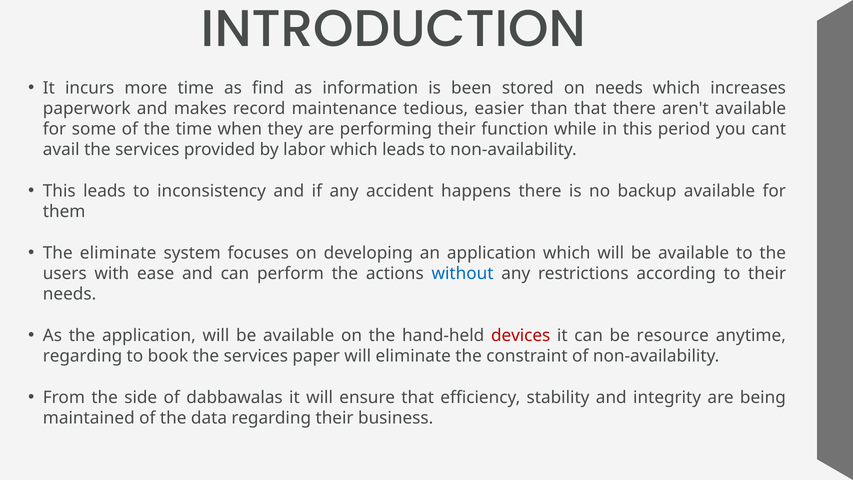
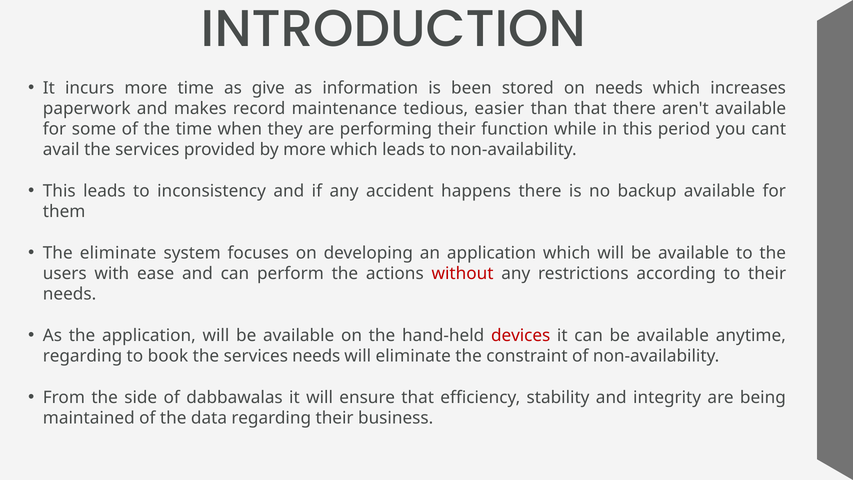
find: find -> give (268, 88)
by labor: labor -> more (305, 150)
without colour: blue -> red (463, 273)
can be resource: resource -> available (673, 335)
services paper: paper -> needs (316, 356)
